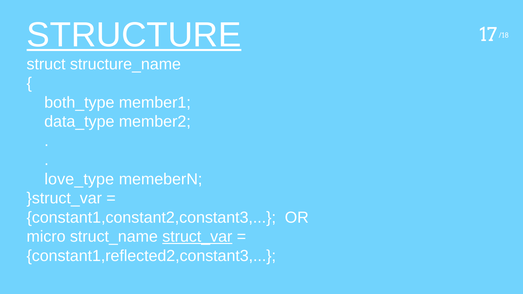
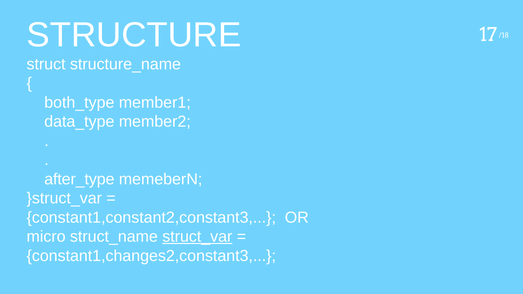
STRUCTURE underline: present -> none (134, 35)
love_type: love_type -> after_type (79, 179)
constant1,reflected2,constant3: constant1,reflected2,constant3 -> constant1,changes2,constant3 (151, 256)
